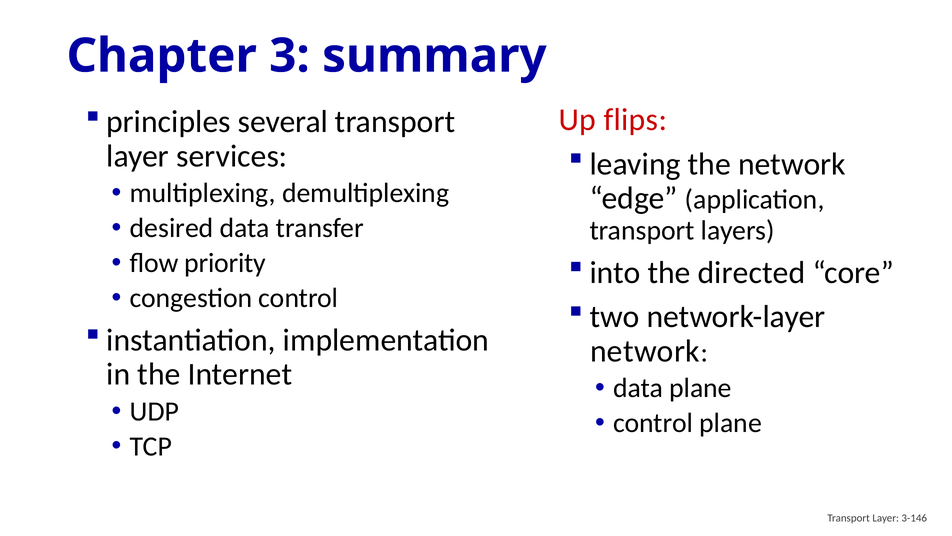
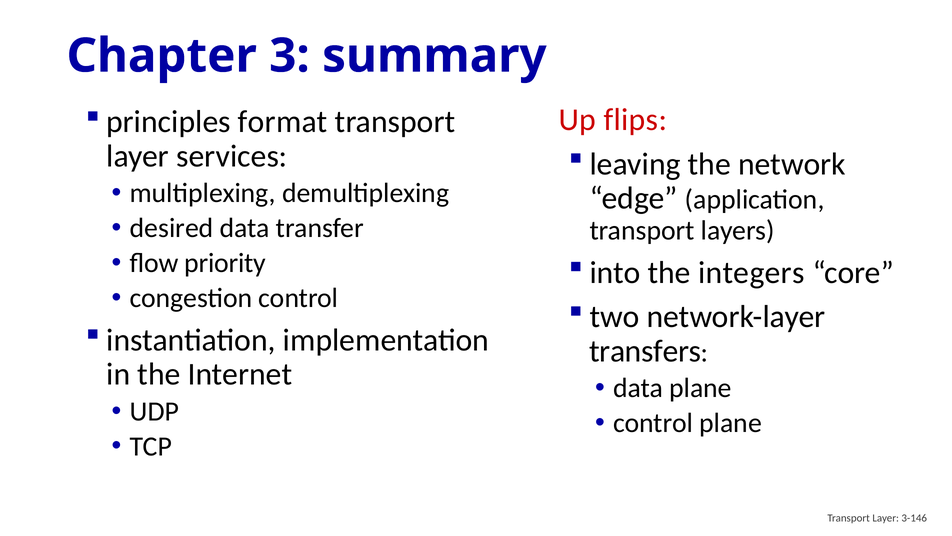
several: several -> format (283, 122)
directed: directed -> integers (751, 272)
network: network -> transfers (645, 351)
